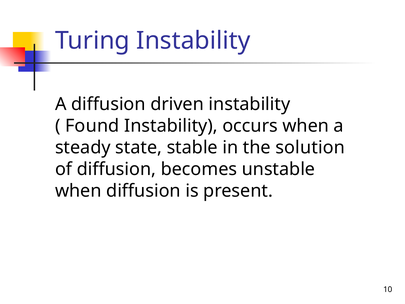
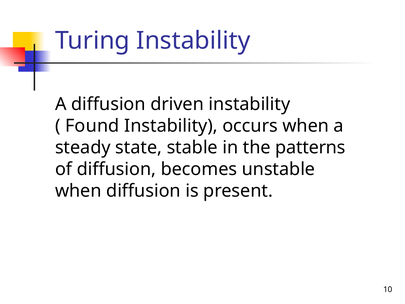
solution: solution -> patterns (310, 147)
